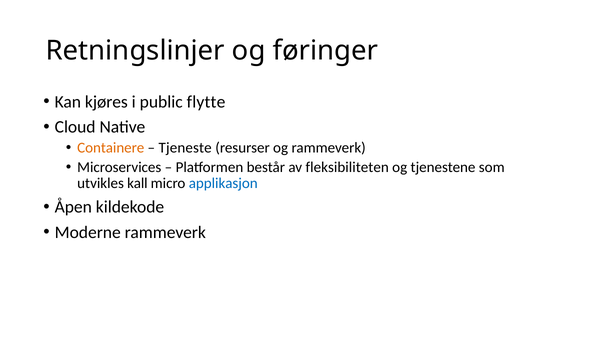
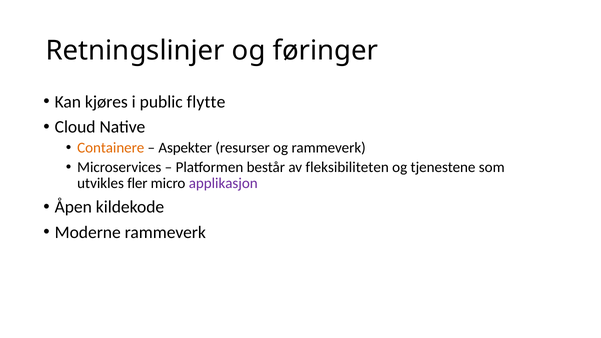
Tjeneste: Tjeneste -> Aspekter (185, 148)
kall: kall -> fler (137, 183)
applikasjon colour: blue -> purple (223, 183)
